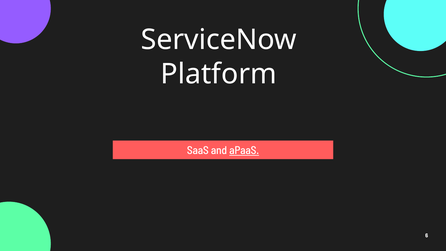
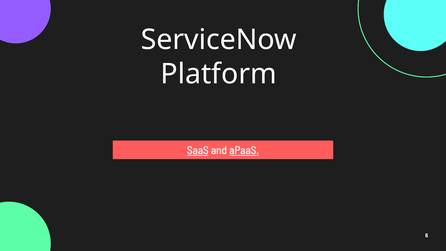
SaaS underline: none -> present (198, 151)
